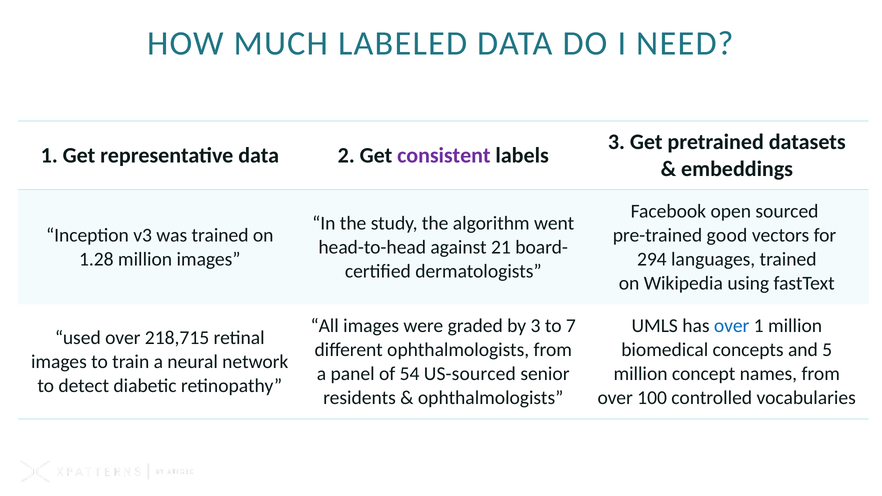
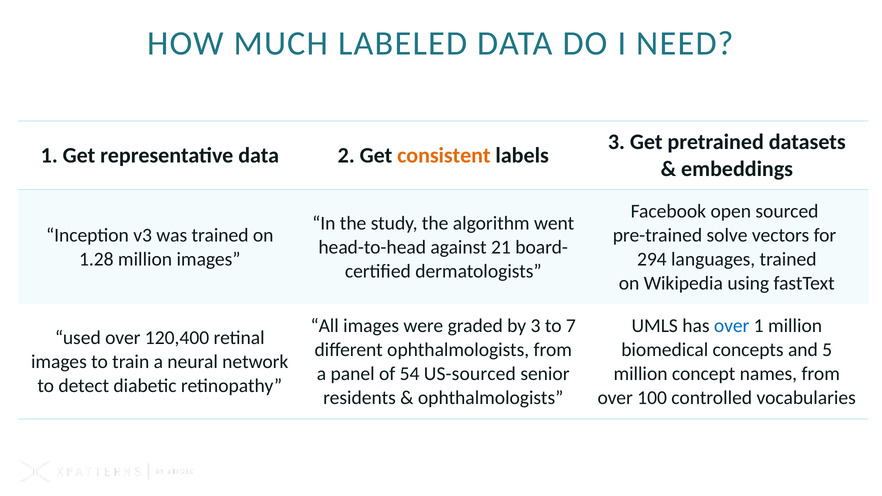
consistent colour: purple -> orange (444, 156)
good: good -> solve (727, 235)
218,715: 218,715 -> 120,400 (177, 338)
